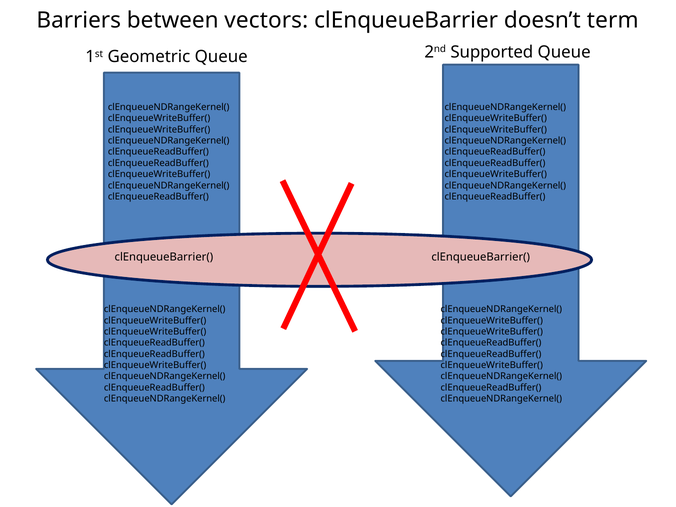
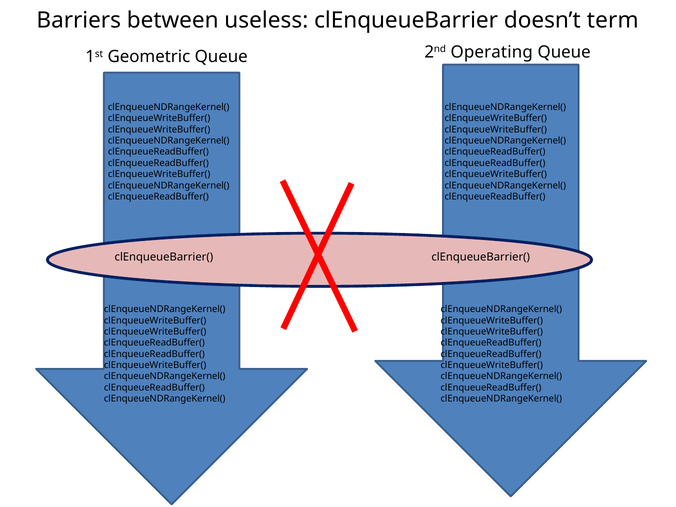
vectors: vectors -> useless (266, 20)
Supported: Supported -> Operating (492, 52)
